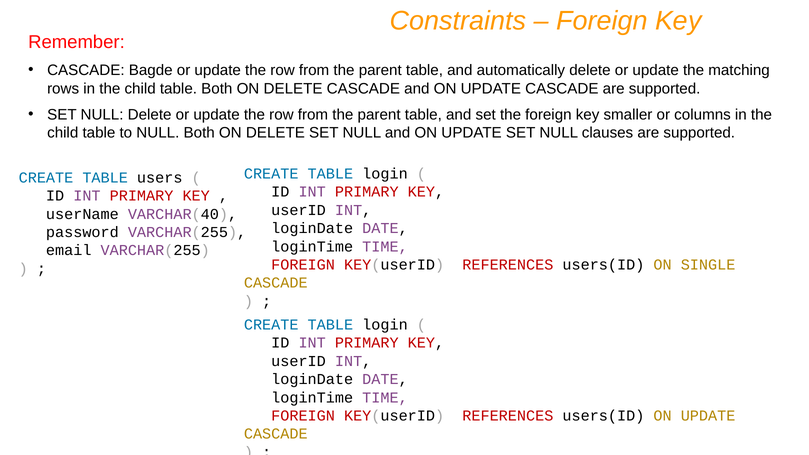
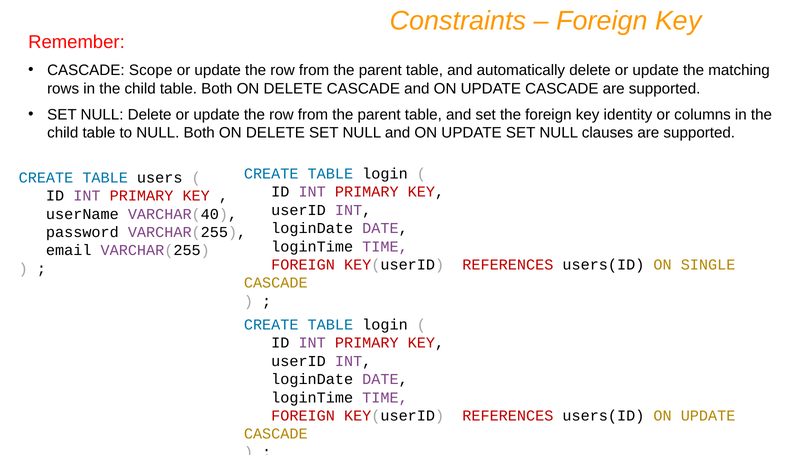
Bagde: Bagde -> Scope (151, 70)
smaller: smaller -> identity (628, 115)
